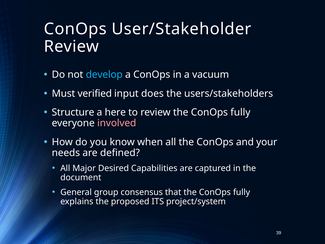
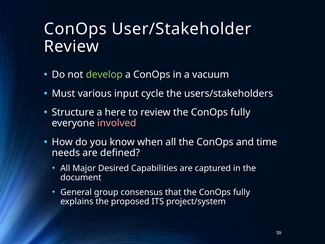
develop colour: light blue -> light green (104, 75)
verified: verified -> various (95, 93)
does: does -> cycle (152, 93)
your: your -> time (267, 142)
